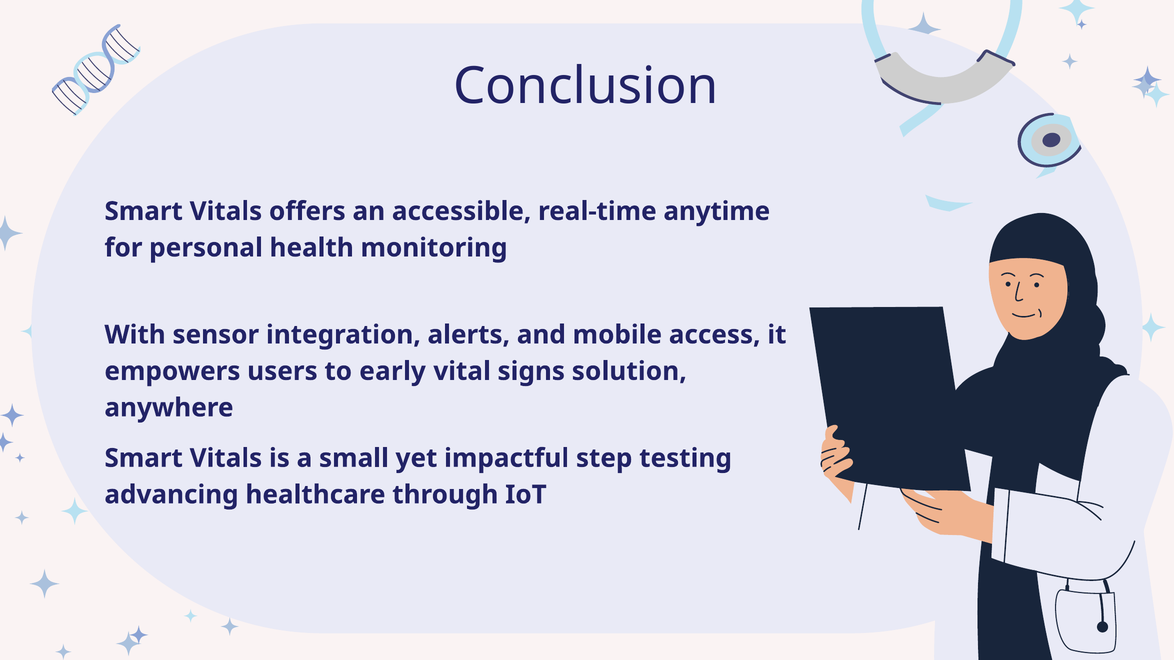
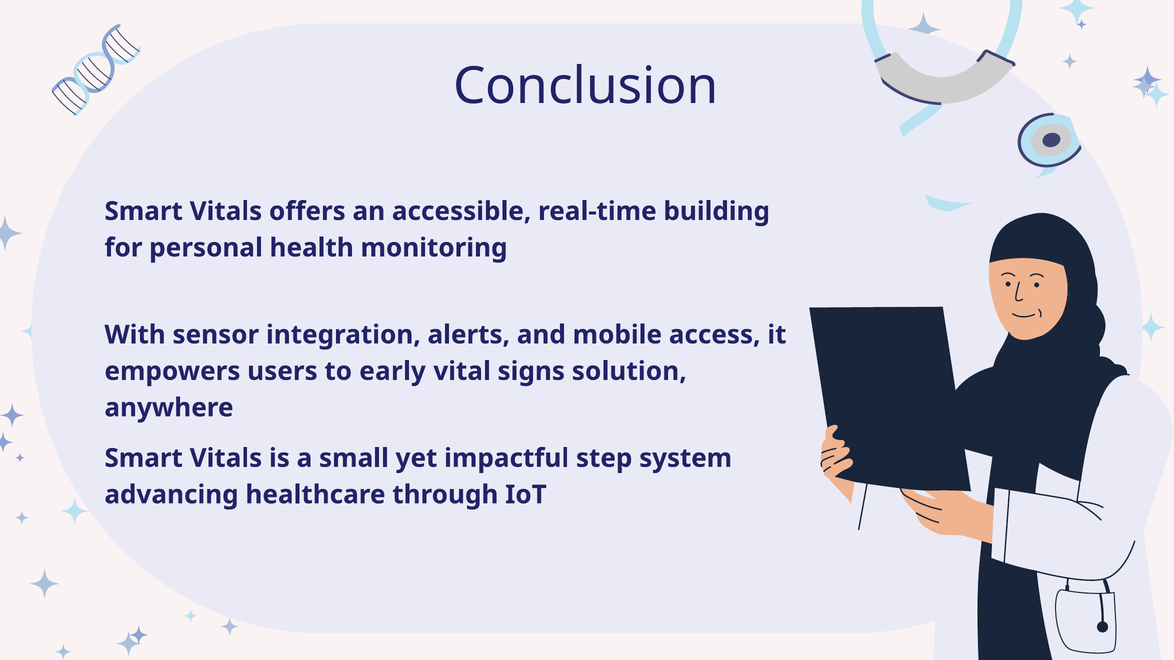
anytime: anytime -> building (717, 211)
testing: testing -> system (686, 458)
